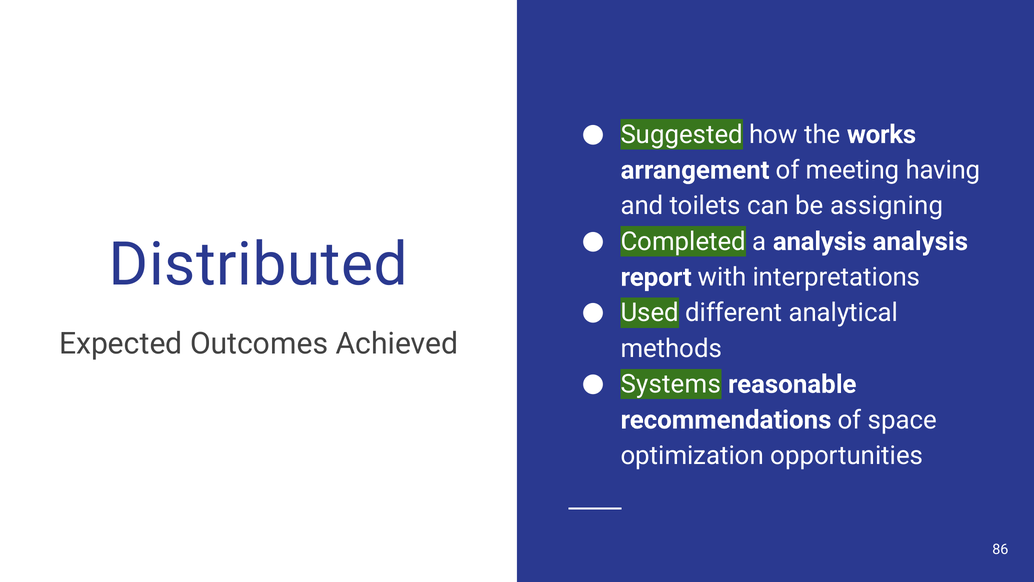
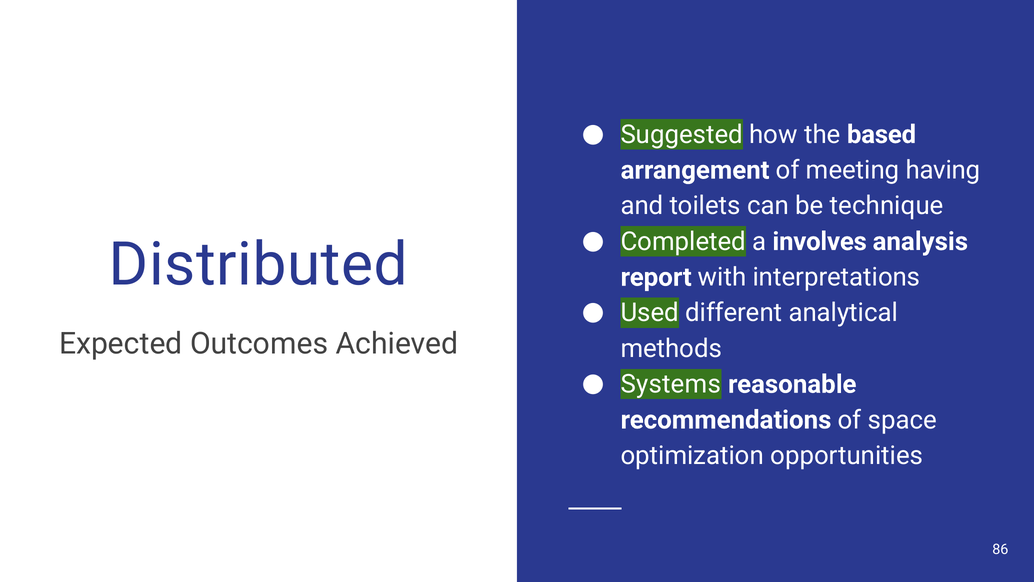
works: works -> based (882, 134)
assigning: assigning -> technique (887, 206)
a analysis: analysis -> involves (820, 241)
